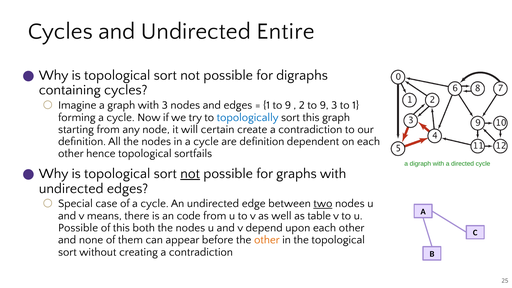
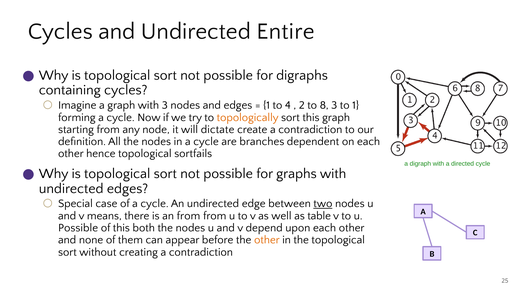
1 to 9: 9 -> 4 (288, 105)
2 to 9: 9 -> 8 (324, 105)
topologically colour: blue -> orange (248, 117)
certain: certain -> dictate (218, 129)
are definition: definition -> branches (262, 142)
not underline: present -> none (190, 174)
an code: code -> from (188, 216)
